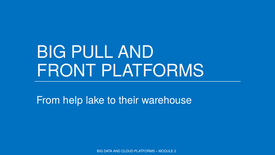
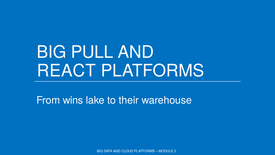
FRONT: FRONT -> REACT (66, 71)
help: help -> wins (73, 100)
